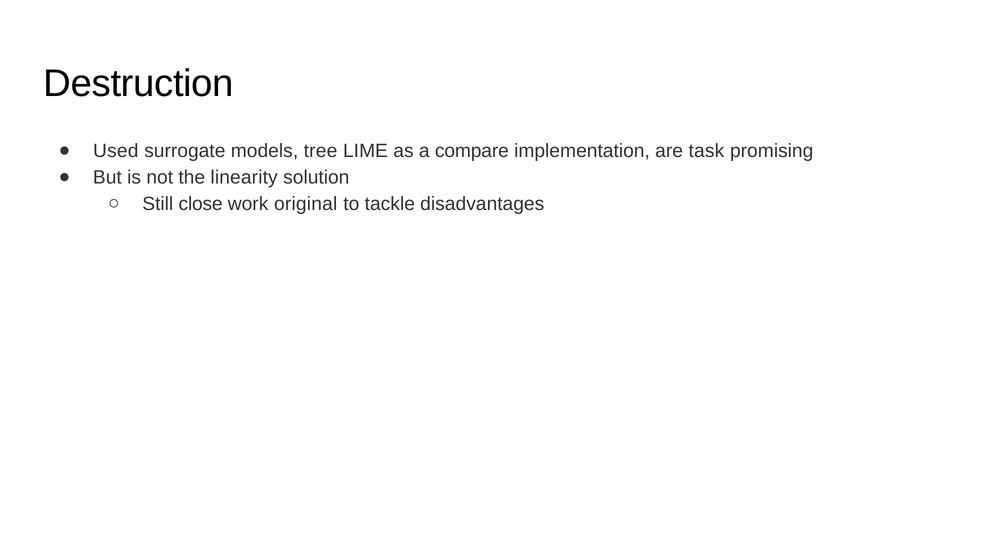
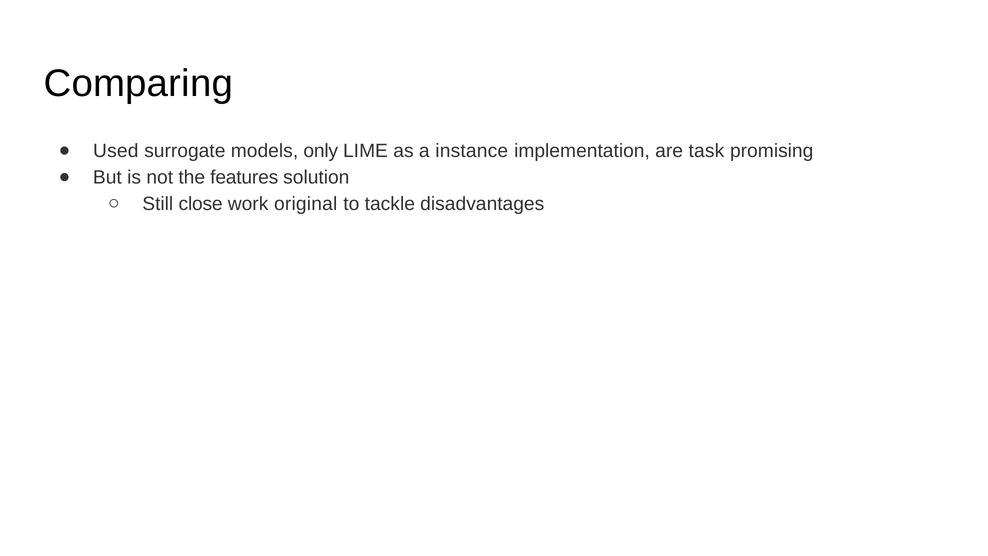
Destruction: Destruction -> Comparing (138, 84)
tree: tree -> only (321, 151)
compare: compare -> instance (472, 151)
linearity: linearity -> features (244, 177)
